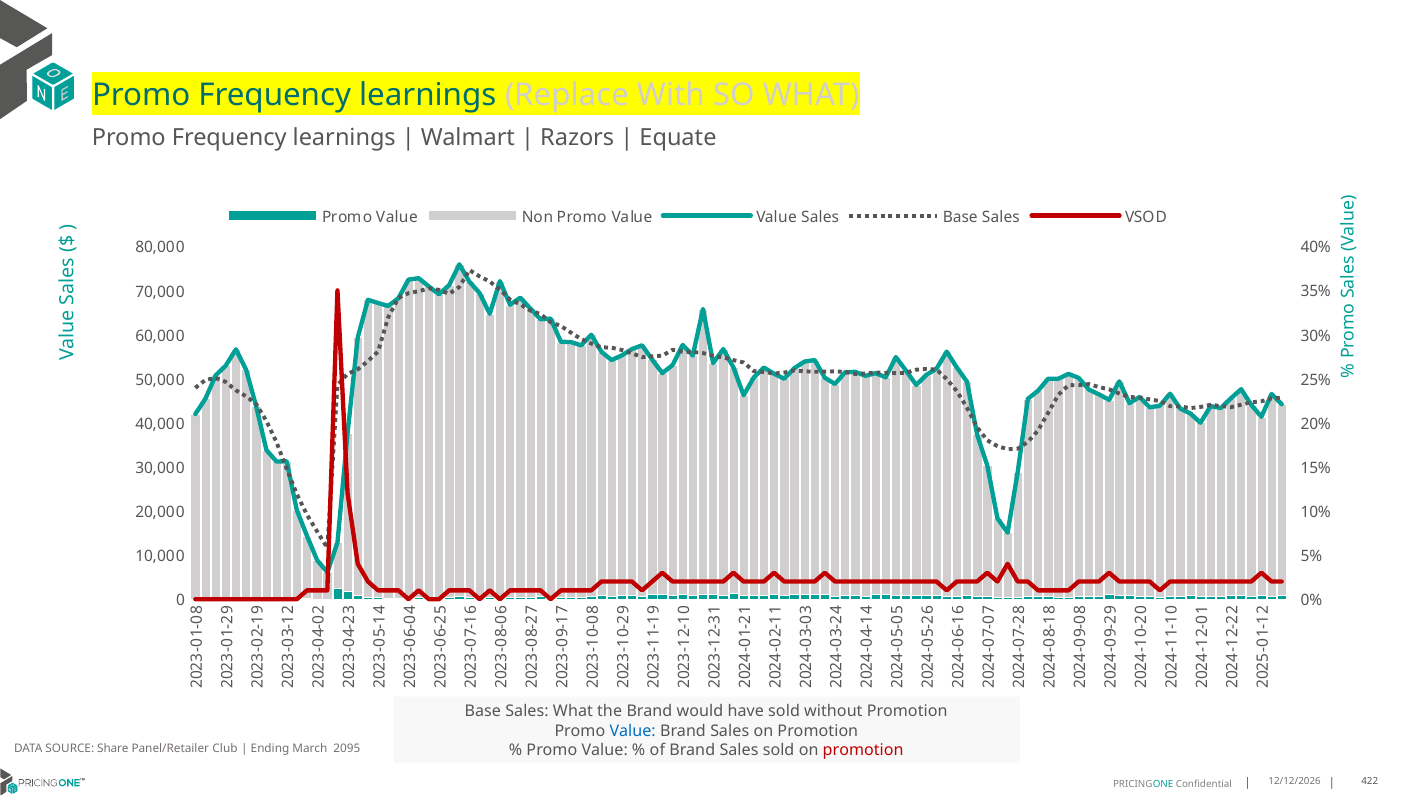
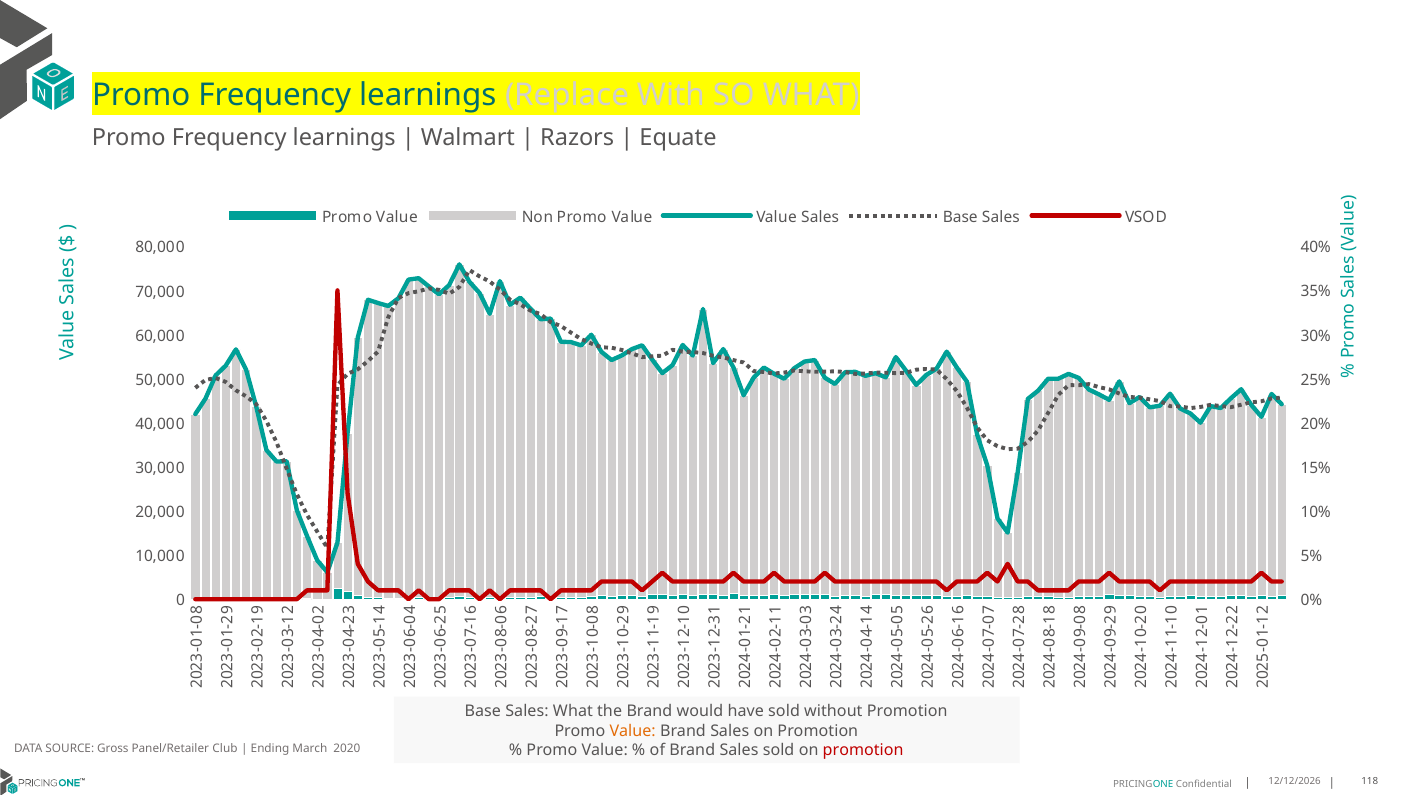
Value colour: blue -> orange (633, 731)
Share: Share -> Gross (113, 749)
2095: 2095 -> 2020 (347, 749)
422: 422 -> 118 (1370, 781)
